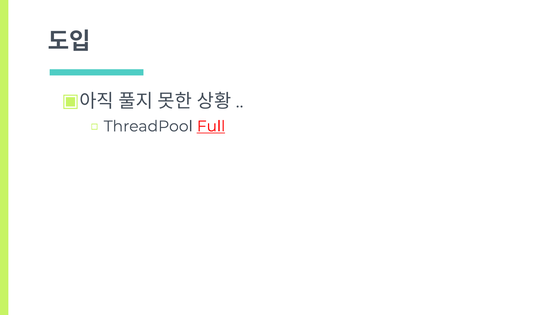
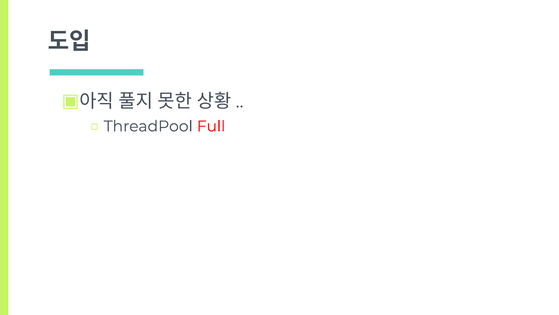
Full underline: present -> none (211, 126)
